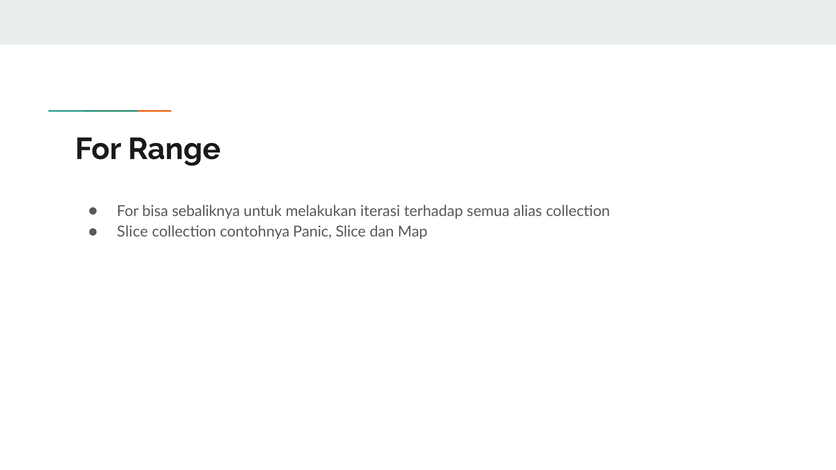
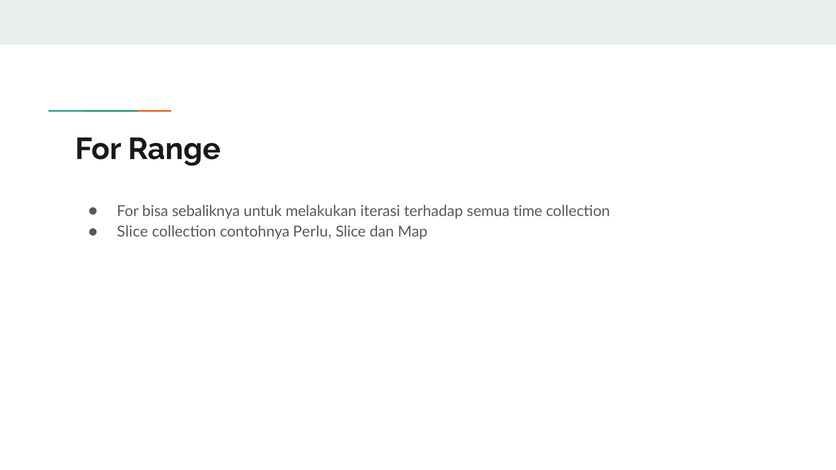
alias: alias -> time (528, 211)
Panic: Panic -> Perlu (312, 232)
